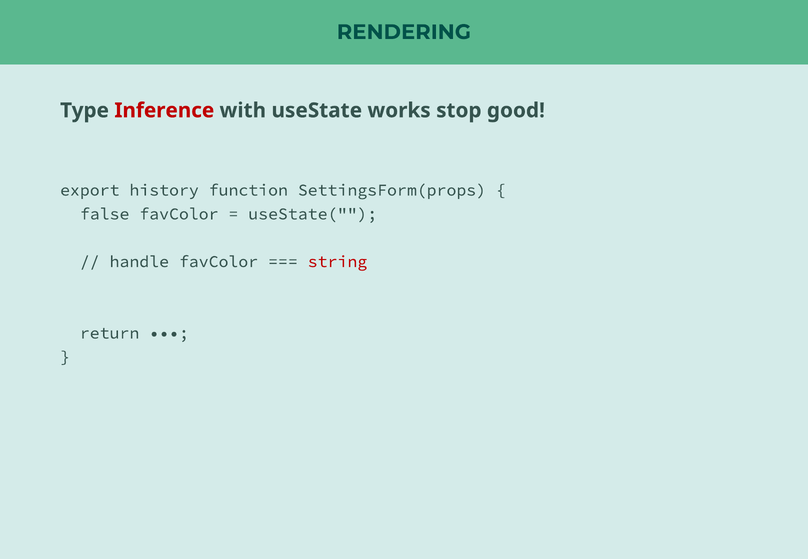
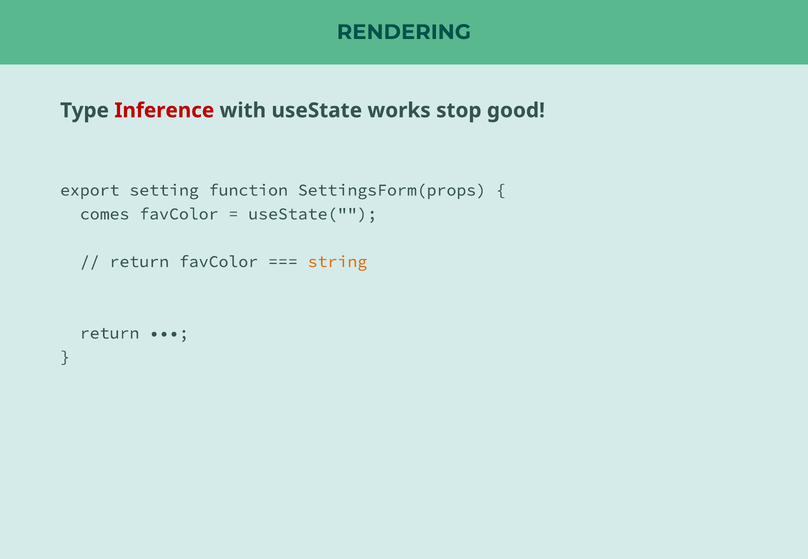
history: history -> setting (164, 190)
false: false -> comes (105, 214)
handle: handle -> return (139, 262)
string colour: red -> orange (337, 262)
